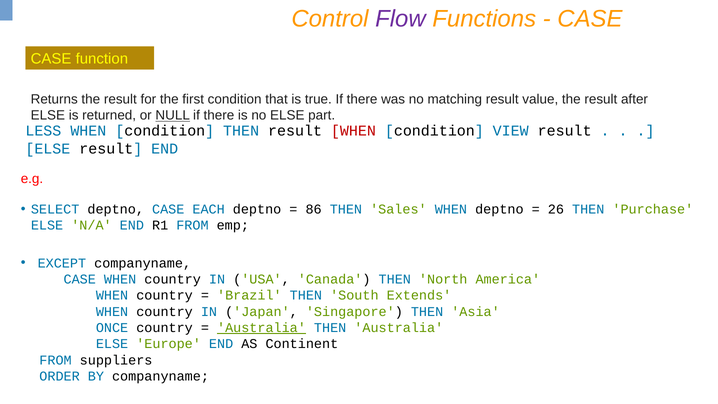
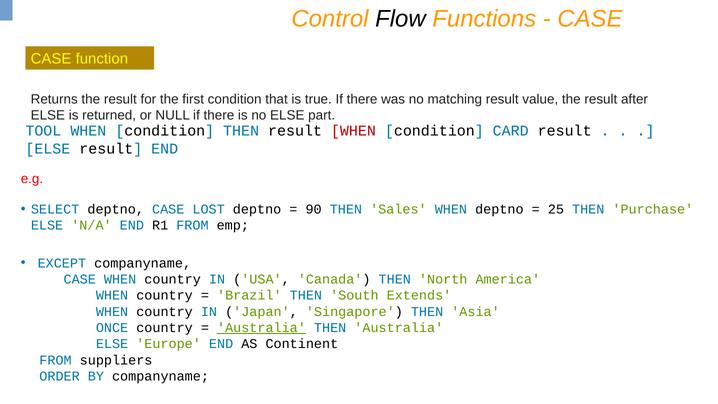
Flow colour: purple -> black (400, 19)
NULL underline: present -> none (173, 115)
LESS: LESS -> TOOL (43, 131)
VIEW: VIEW -> CARD (511, 131)
EACH: EACH -> LOST (209, 209)
86: 86 -> 90 (314, 209)
26: 26 -> 25 (556, 209)
